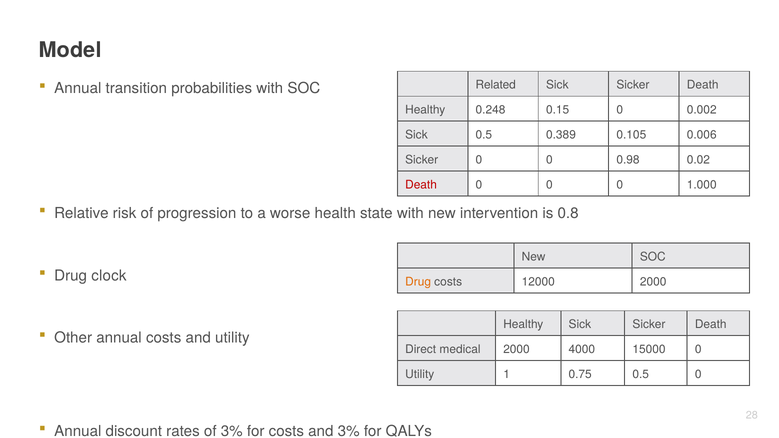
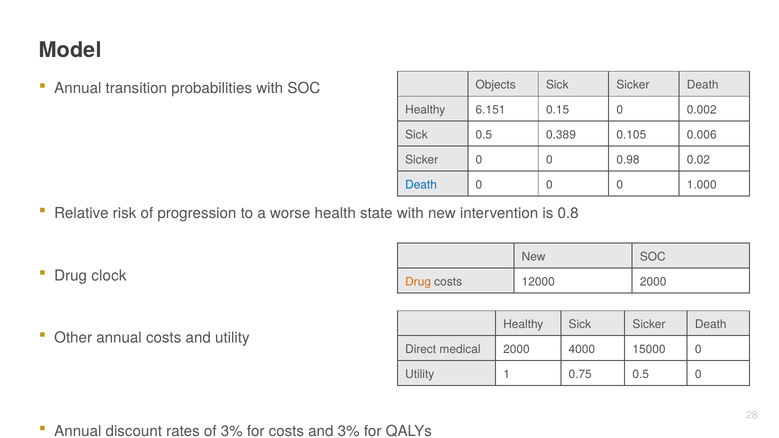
Related: Related -> Objects (496, 85)
0.248: 0.248 -> 6.151 (491, 110)
Death colour: red -> blue (421, 185)
